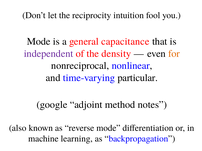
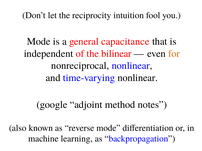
independent colour: purple -> black (49, 54)
density: density -> bilinear (116, 54)
time-varying particular: particular -> nonlinear (138, 78)
